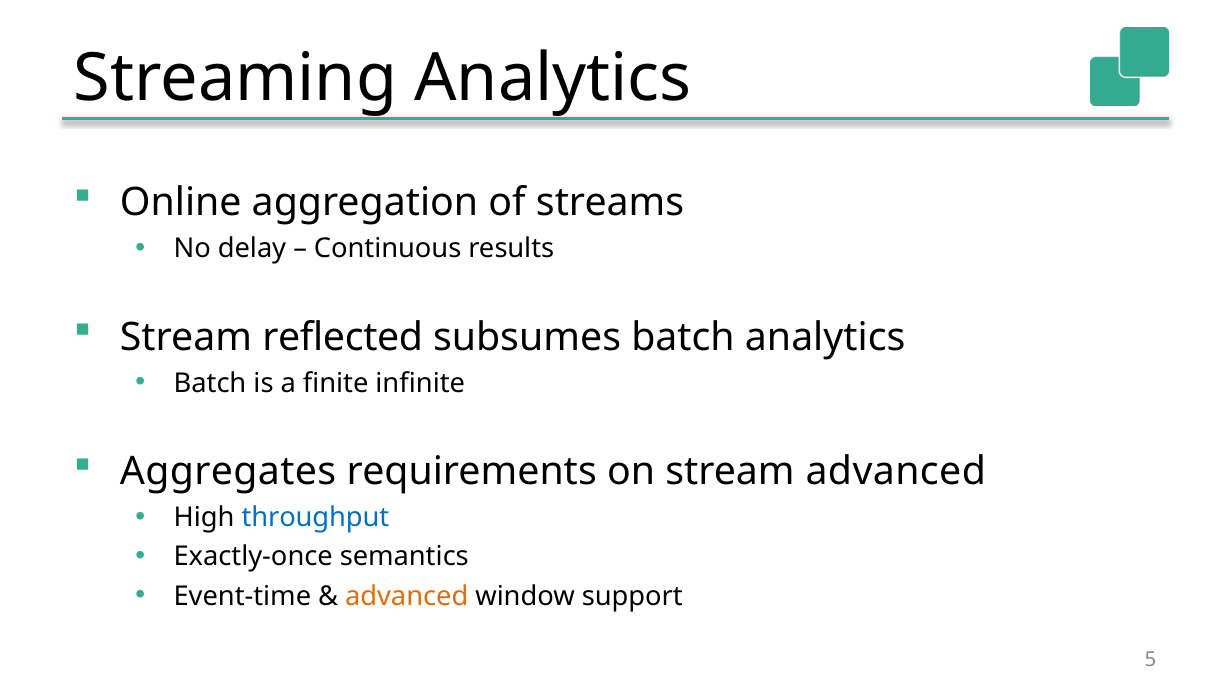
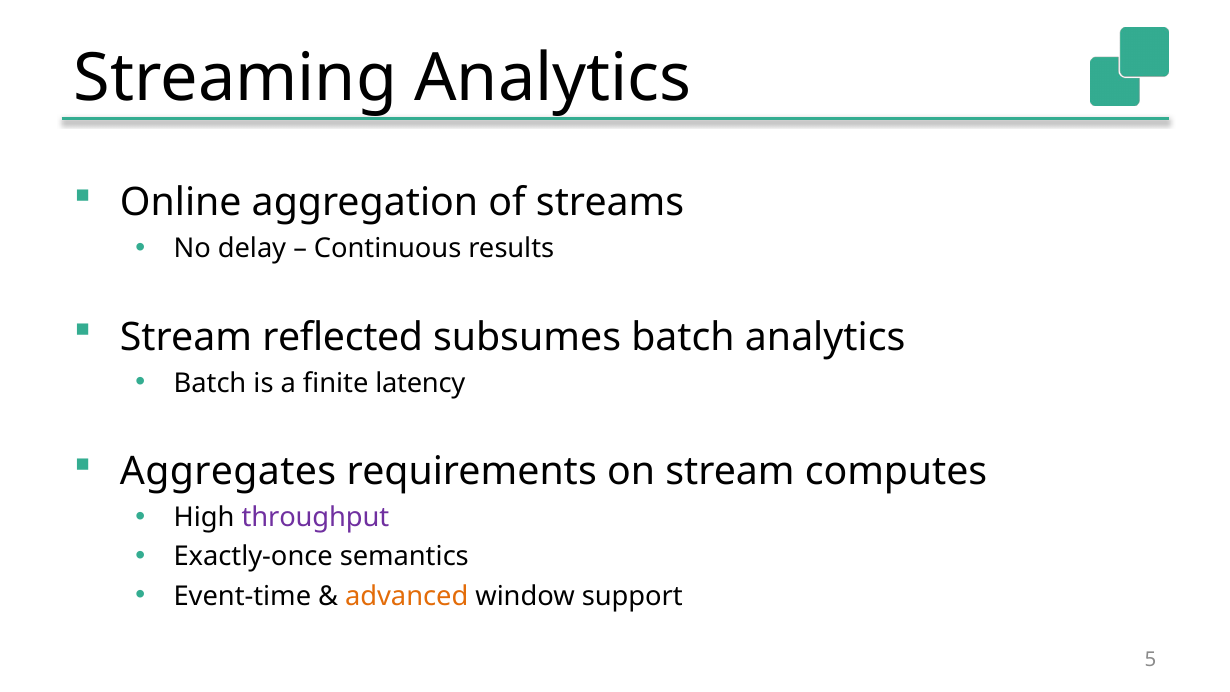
infinite: infinite -> latency (420, 383)
stream advanced: advanced -> computes (896, 472)
throughput colour: blue -> purple (315, 517)
